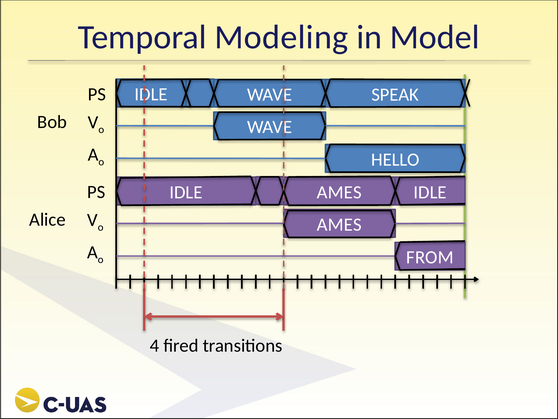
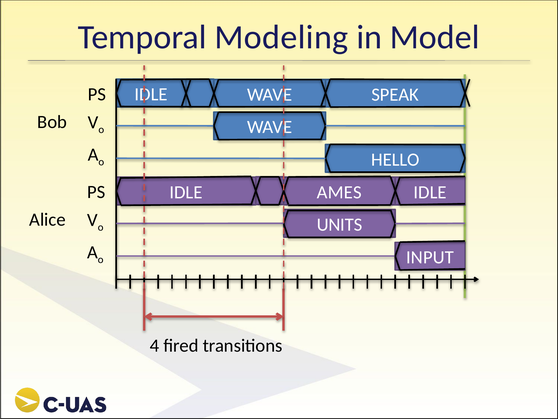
AMES: AMES -> UNITS (339, 224)
FROM: FROM -> INPUT (430, 257)
